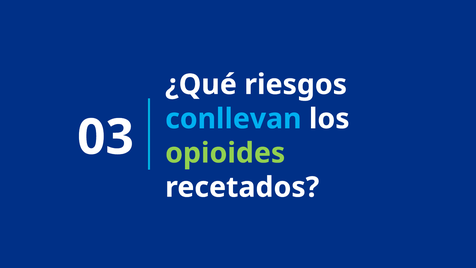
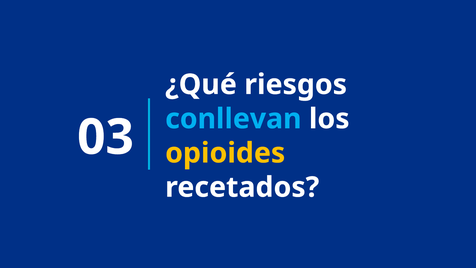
opioides colour: light green -> yellow (225, 153)
